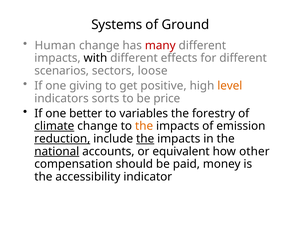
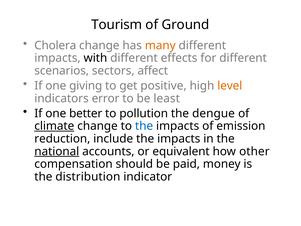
Systems: Systems -> Tourism (117, 25)
Human: Human -> Cholera (55, 45)
many colour: red -> orange (160, 45)
loose: loose -> affect (153, 71)
sorts: sorts -> error (106, 98)
price: price -> least (167, 98)
variables: variables -> pollution (144, 113)
forestry: forestry -> dengue (214, 113)
the colour: orange -> blue (144, 126)
reduction underline: present -> none (62, 139)
the underline: present -> none (145, 139)
accessibility: accessibility -> distribution (88, 177)
